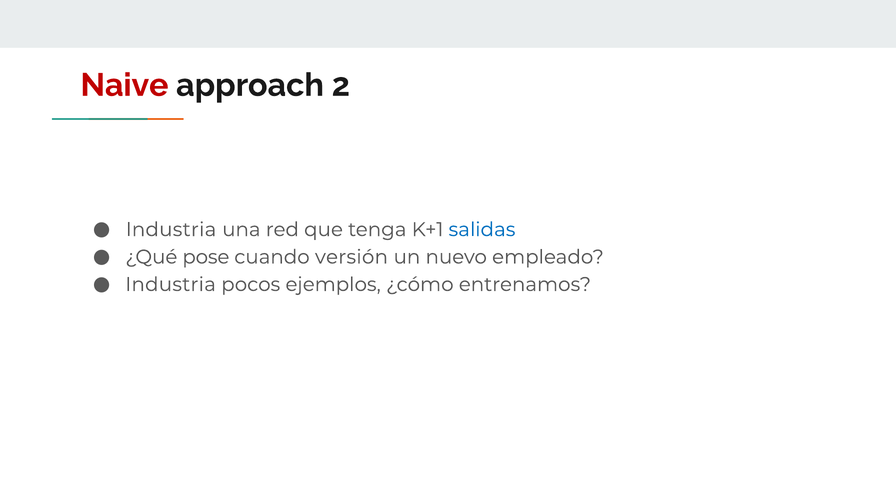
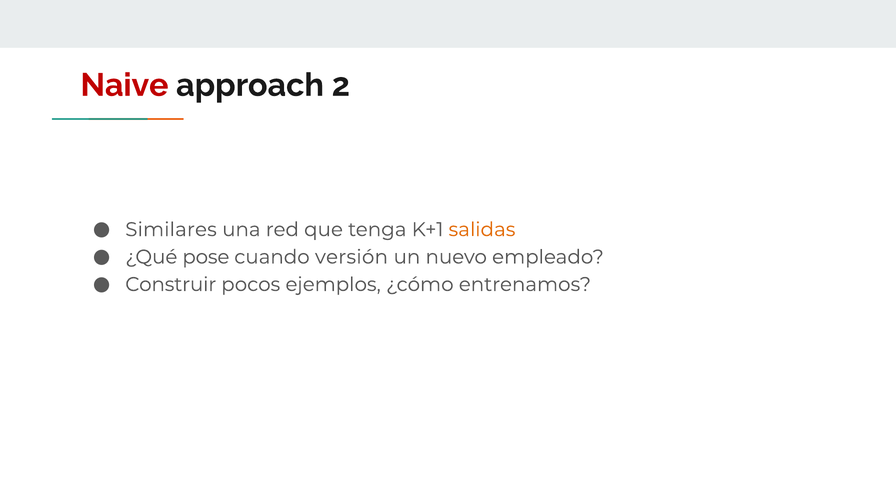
Industria: Industria -> Similares (171, 230)
salidas colour: blue -> orange (482, 230)
Industria: Industria -> Construir (171, 284)
